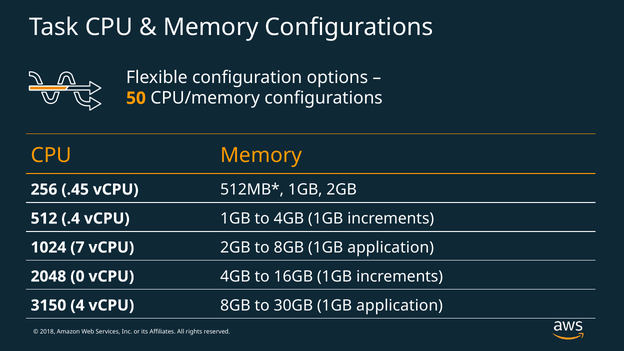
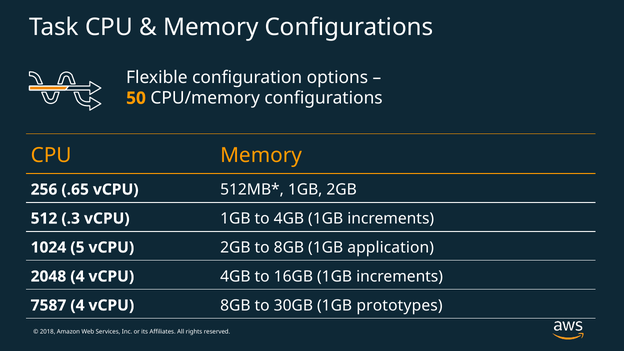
.45: .45 -> .65 (75, 190)
.4: .4 -> .3 (71, 219)
7: 7 -> 5 (77, 247)
2048 0: 0 -> 4 (77, 276)
3150: 3150 -> 7587 (48, 305)
30GB 1GB application: application -> prototypes (400, 305)
